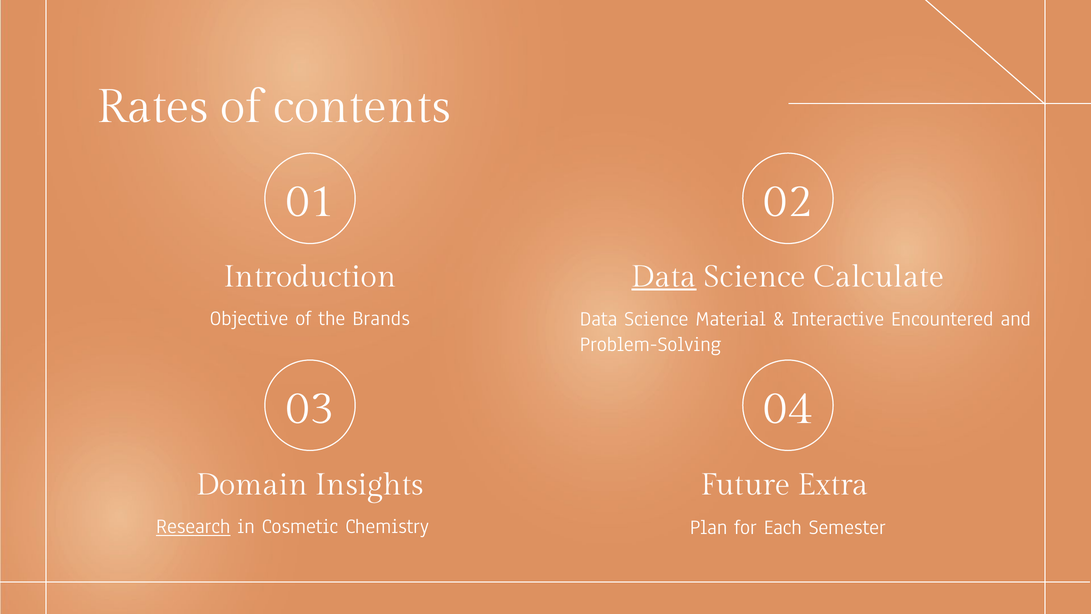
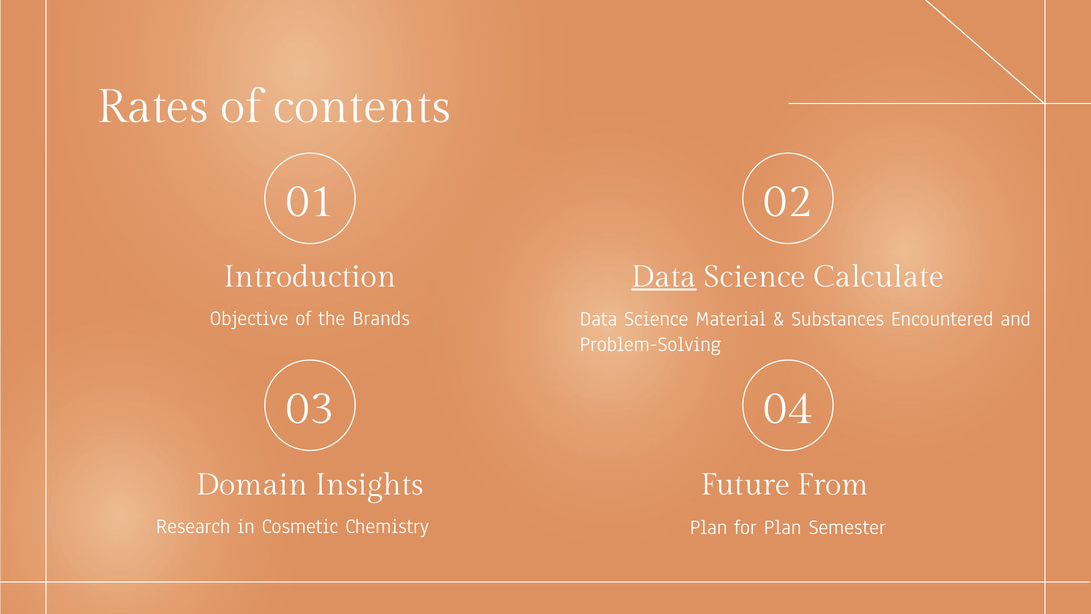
Interactive: Interactive -> Substances (838, 318)
Extra: Extra -> From (833, 485)
Research underline: present -> none (193, 526)
for Each: Each -> Plan (783, 527)
